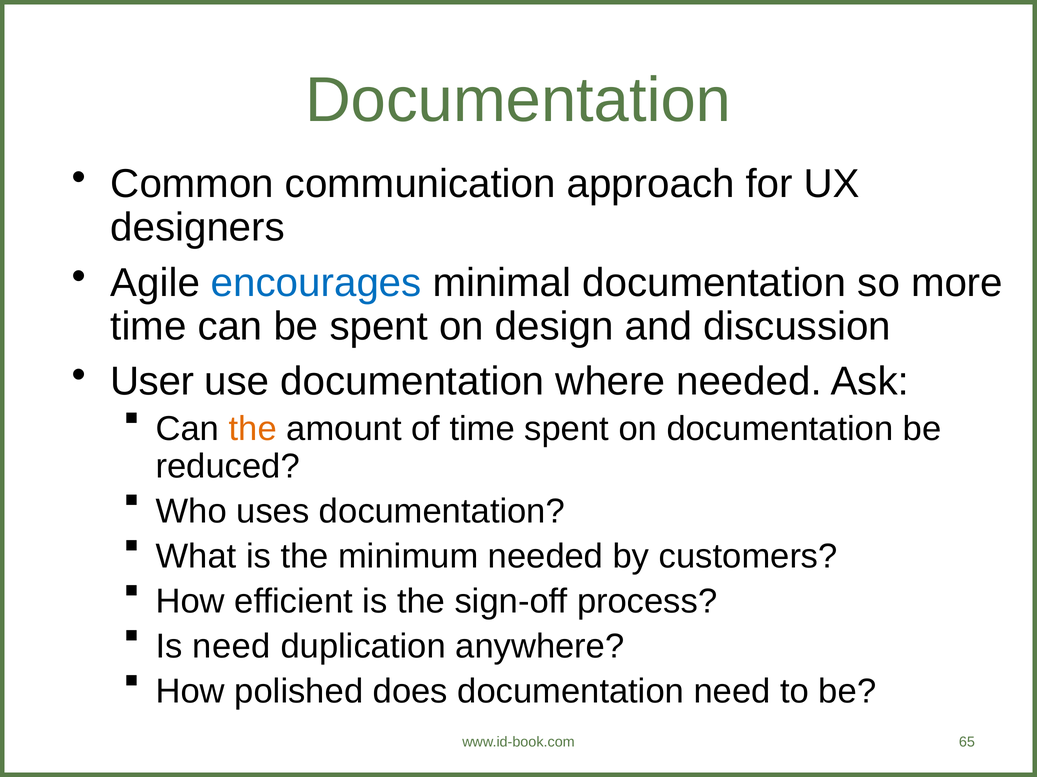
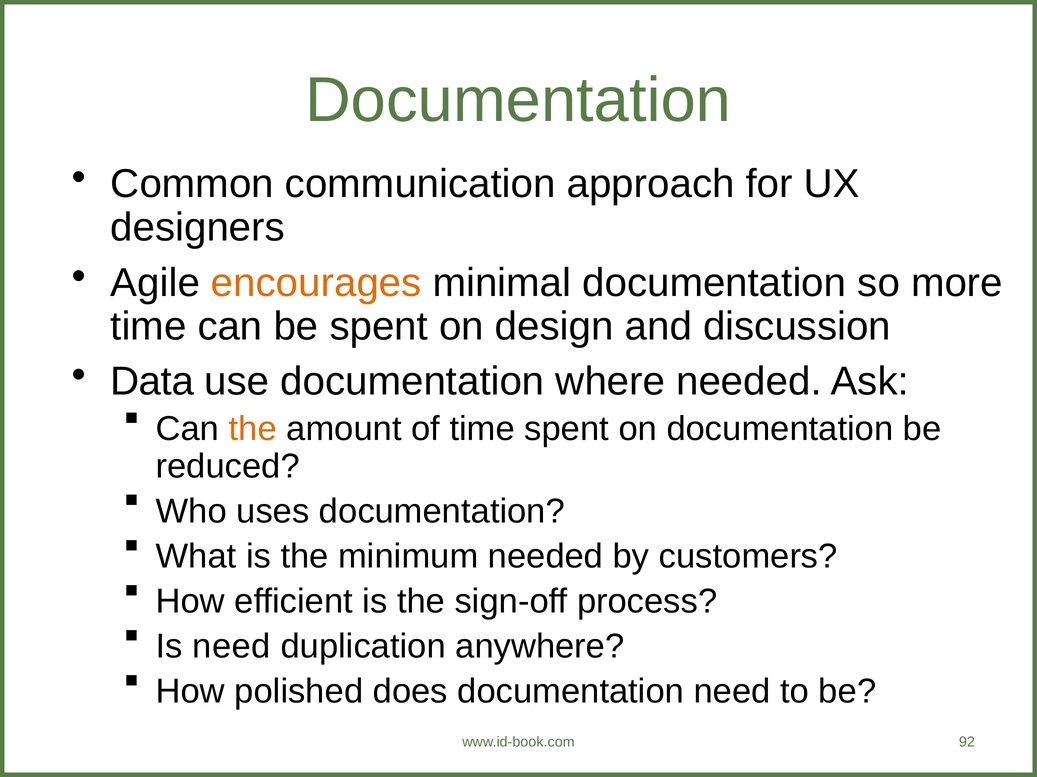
encourages colour: blue -> orange (316, 283)
User: User -> Data (152, 382)
65: 65 -> 92 (967, 743)
